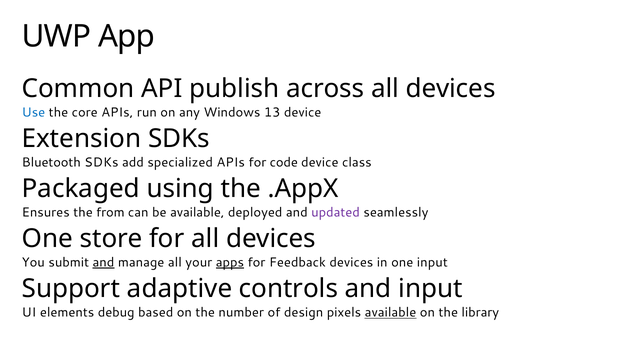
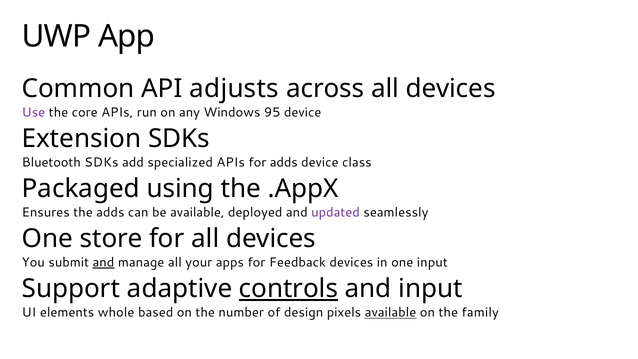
publish: publish -> adjusts (234, 89)
Use colour: blue -> purple (33, 112)
13: 13 -> 95 (272, 112)
for code: code -> adds (284, 162)
the from: from -> adds (110, 212)
apps underline: present -> none (230, 262)
controls underline: none -> present (289, 289)
debug: debug -> whole (116, 312)
library: library -> family (480, 312)
